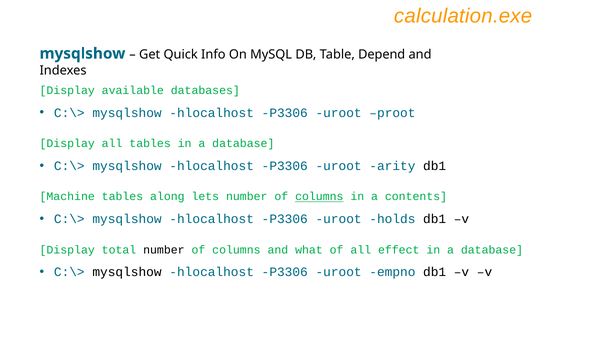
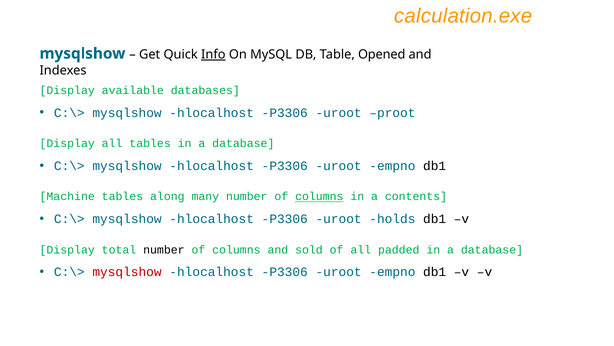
Info underline: none -> present (213, 54)
Depend: Depend -> Opened (382, 54)
arity: arity -> empno (392, 166)
lets: lets -> many (205, 196)
what: what -> sold (309, 249)
effect: effect -> padded (399, 249)
mysqlshow colour: black -> red (127, 272)
